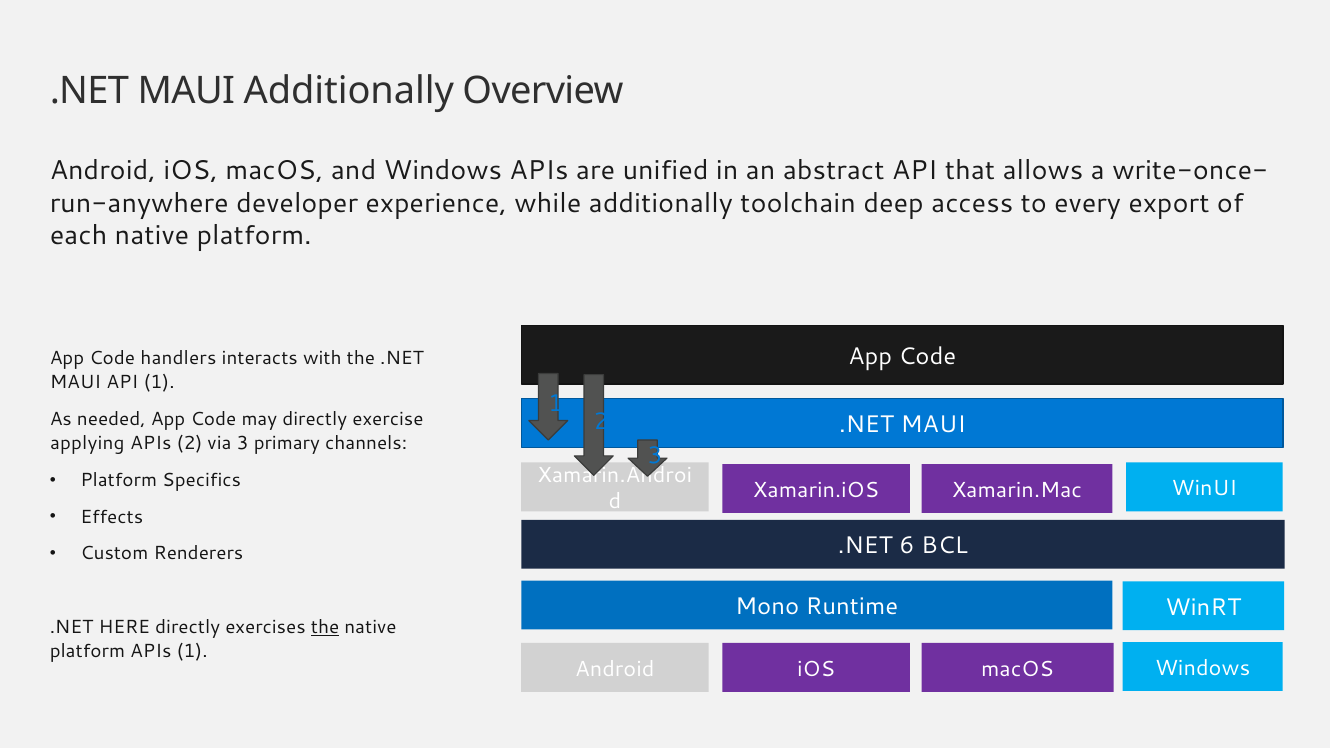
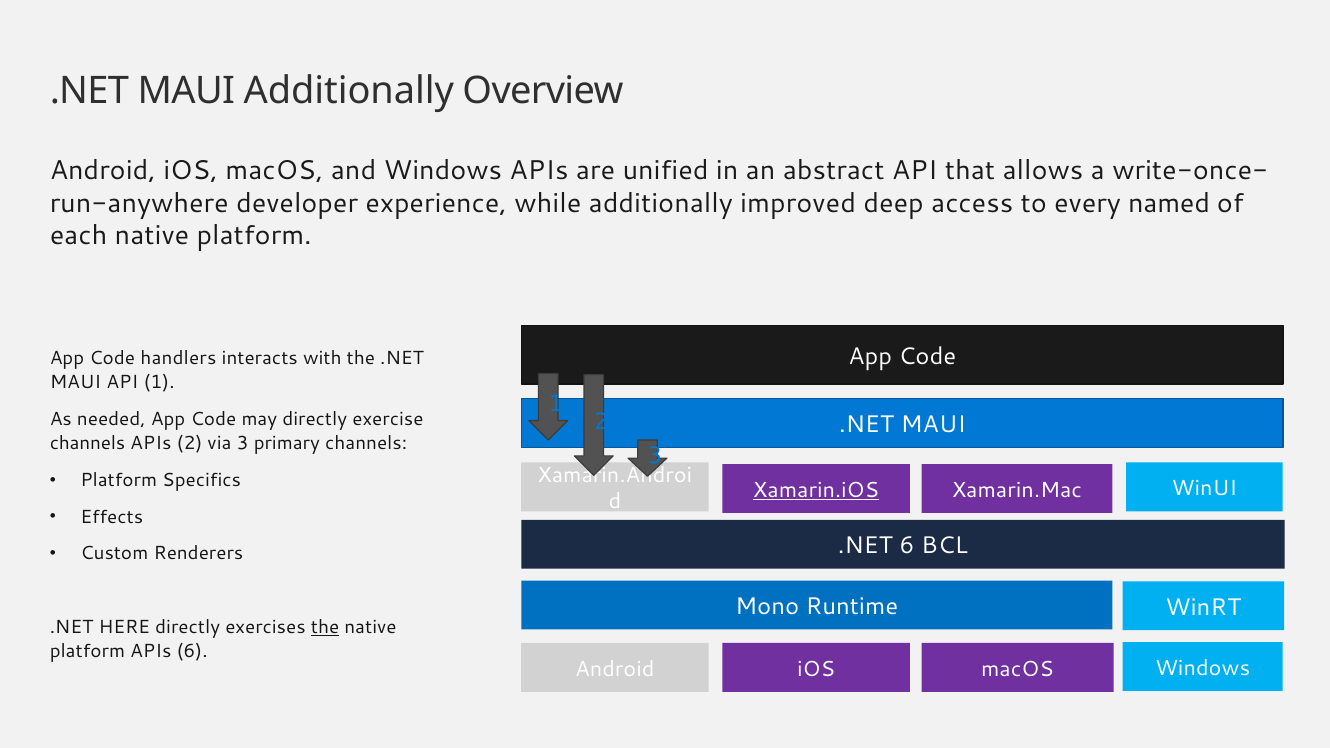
toolchain: toolchain -> improved (798, 203)
export: export -> named (1169, 203)
applying: applying -> channels (87, 444)
Xamarin.iOS underline: none -> present (816, 490)
APIs 1: 1 -> 6 (192, 652)
